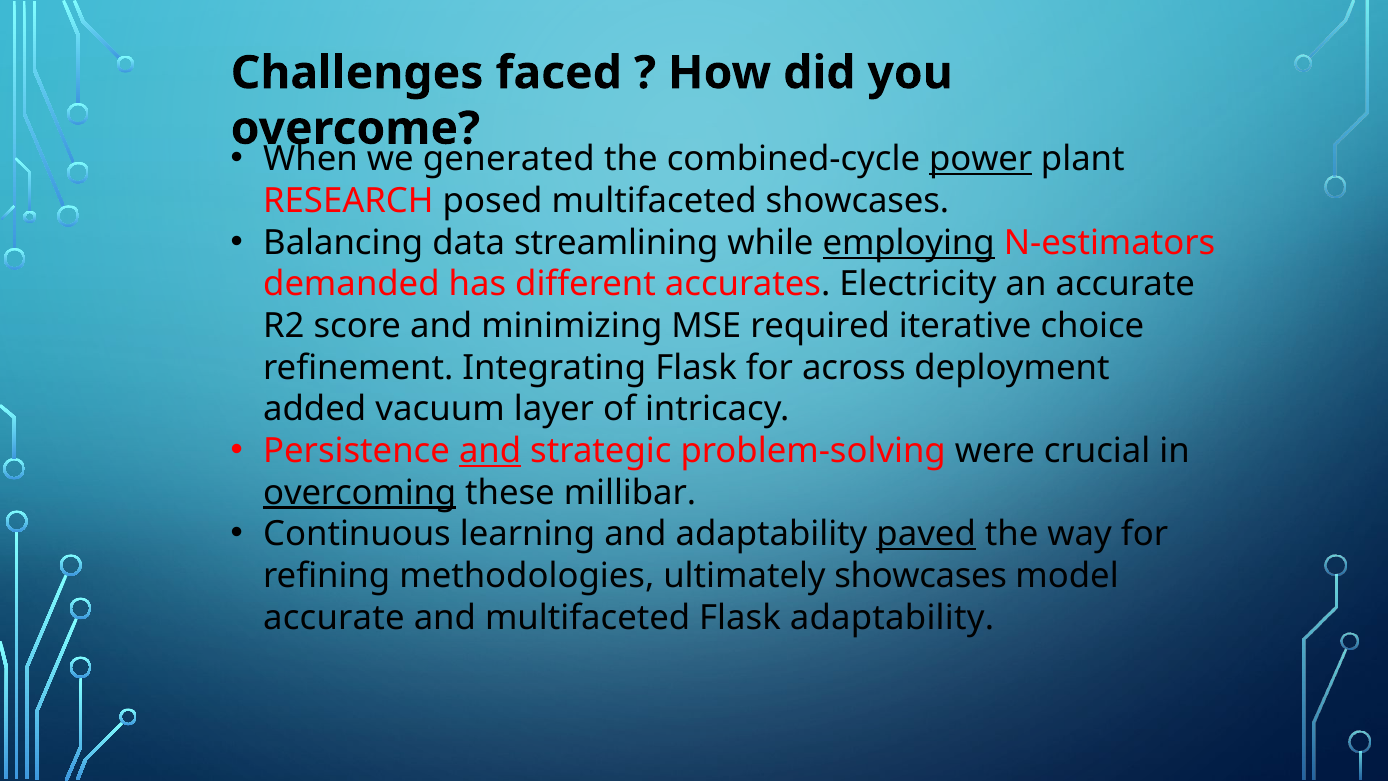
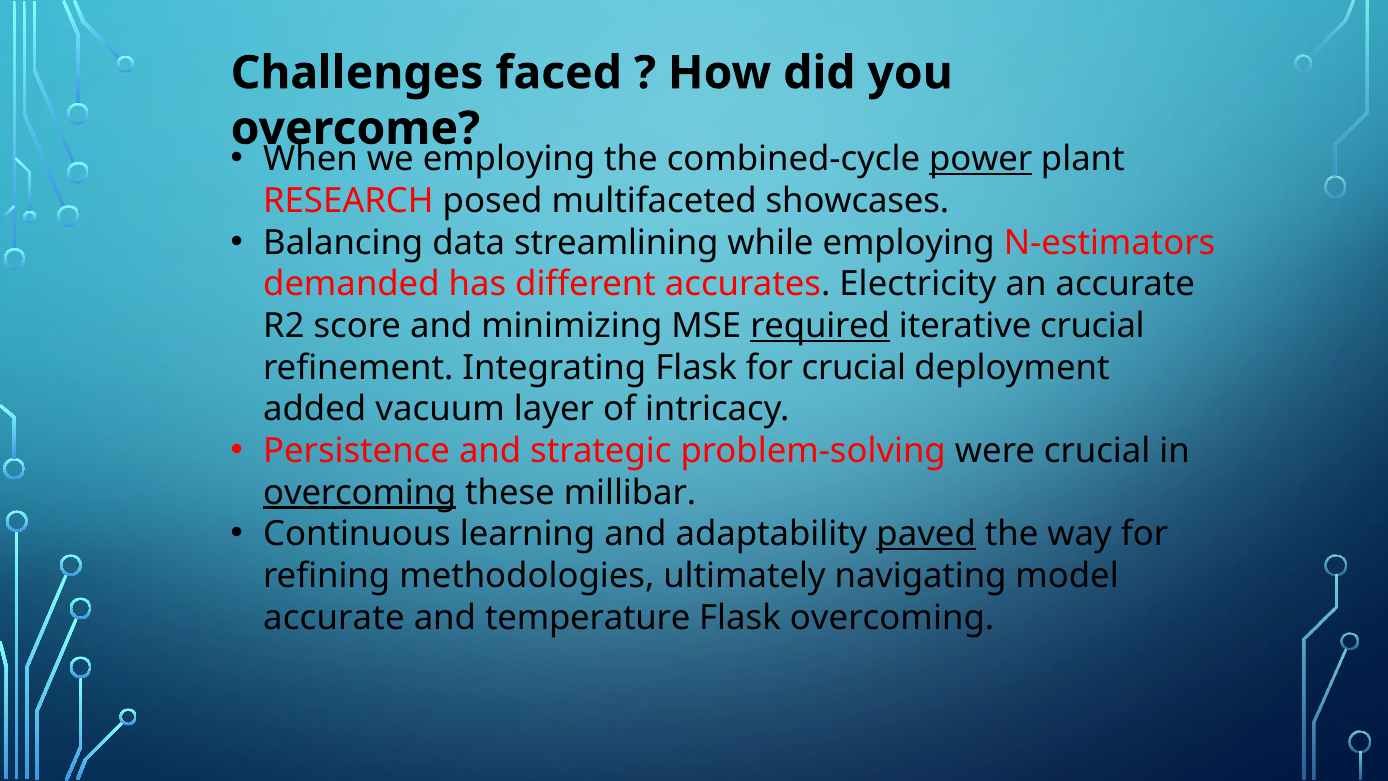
generated: generated -> employing (509, 159)
employing underline: present -> none (909, 243)
required underline: none -> present (820, 326)
iterative choice: choice -> crucial (1092, 326)
for across: across -> crucial (854, 368)
and underline: present -> none (490, 451)
ultimately showcases: showcases -> navigating (921, 576)
and multifaceted: multifaceted -> temperature (588, 617)
Flask adaptability: adaptability -> overcoming (892, 617)
